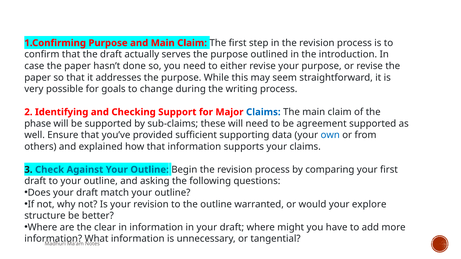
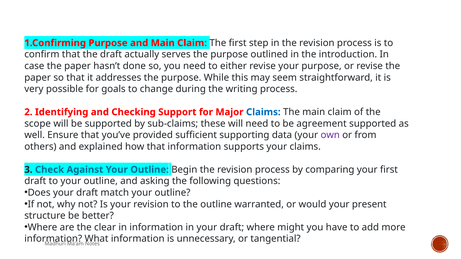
phase: phase -> scope (38, 124)
own colour: blue -> purple (330, 135)
explore: explore -> present (369, 204)
